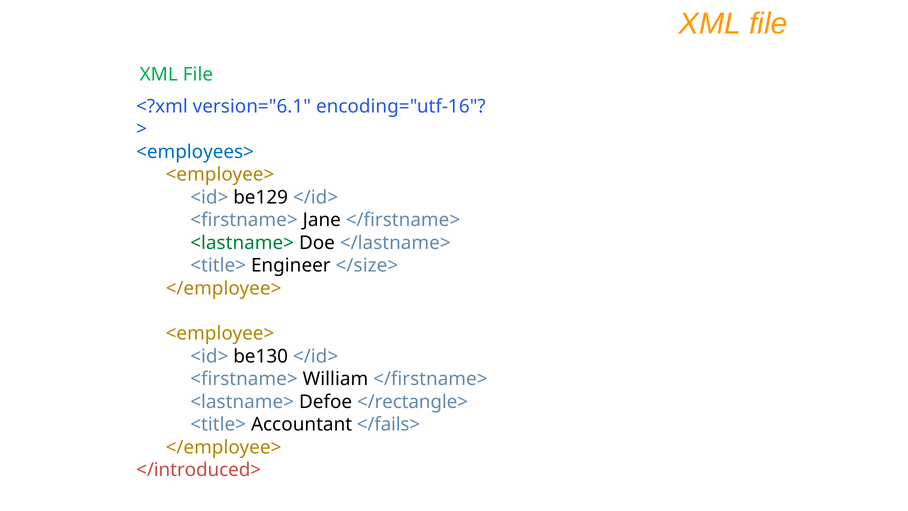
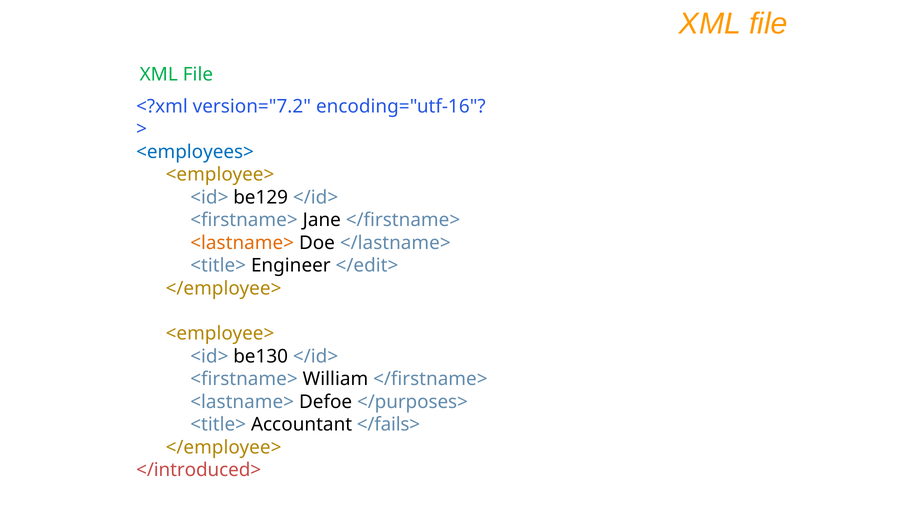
version="6.1: version="6.1 -> version="7.2 (252, 106)
<lastname> colour: green -> orange (242, 243)
</size>: </size> -> </edit> (367, 265)
</rectangle>: </rectangle> -> </purposes> (412, 402)
